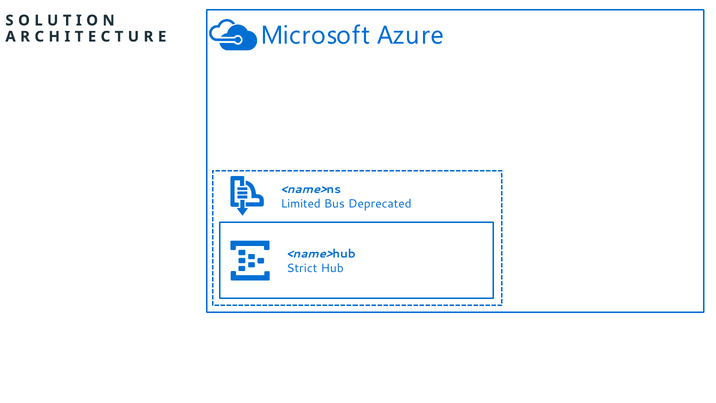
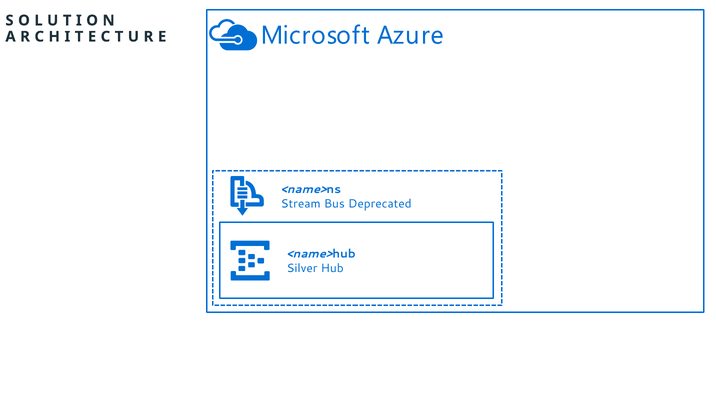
Limited: Limited -> Stream (301, 204)
Strict: Strict -> Silver (302, 268)
